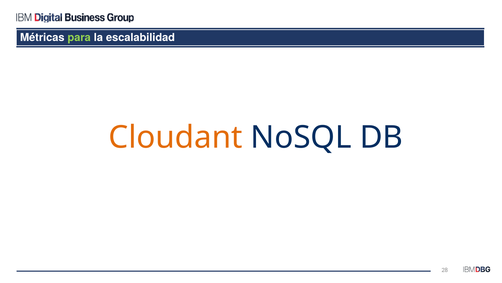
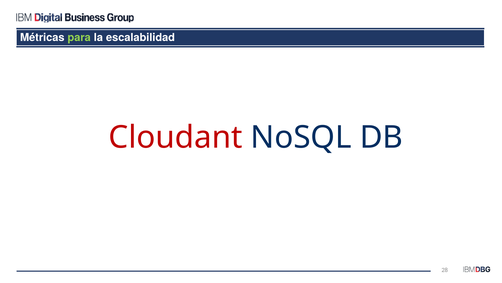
Cloudant colour: orange -> red (175, 137)
